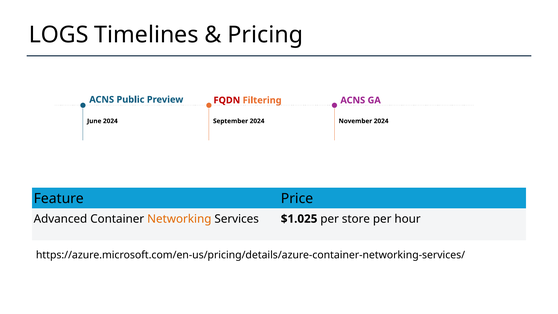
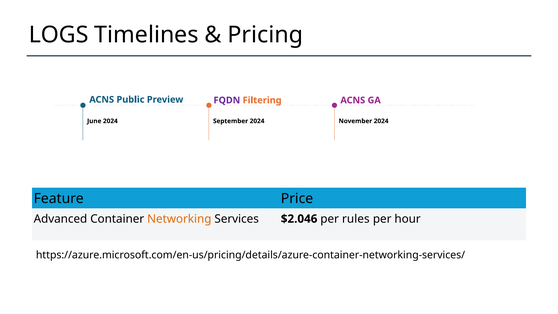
FQDN colour: red -> purple (227, 100)
$1.025: $1.025 -> $2.046 (299, 219)
store: store -> rules (356, 219)
